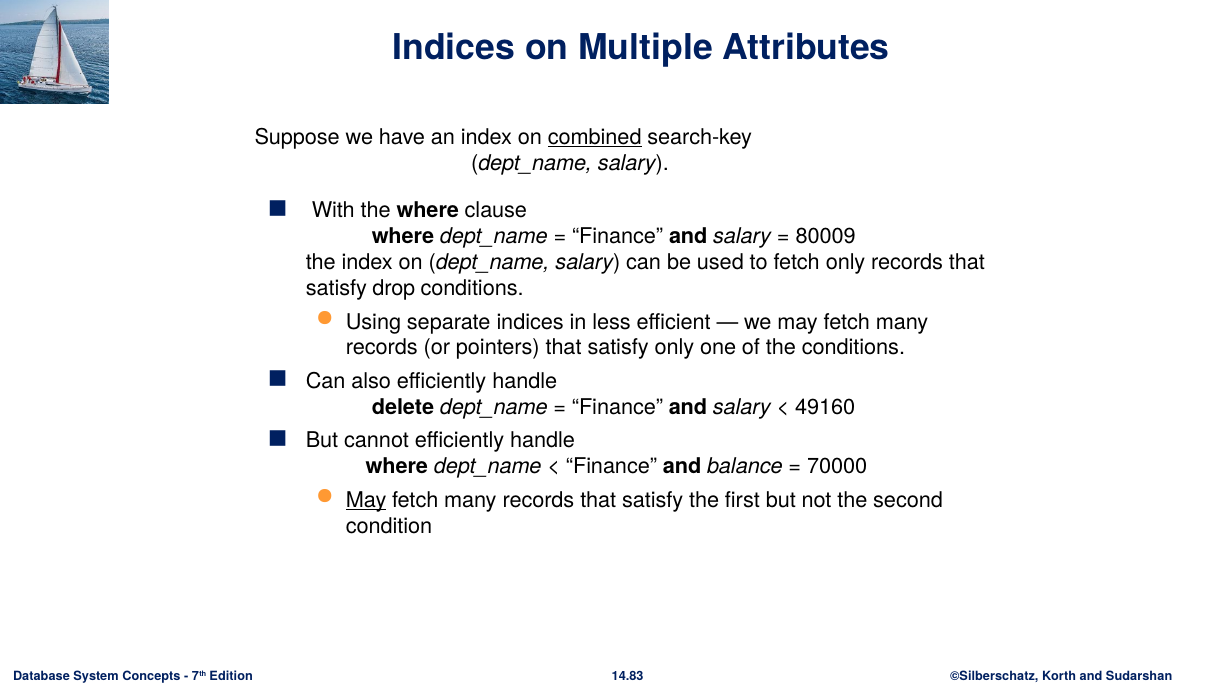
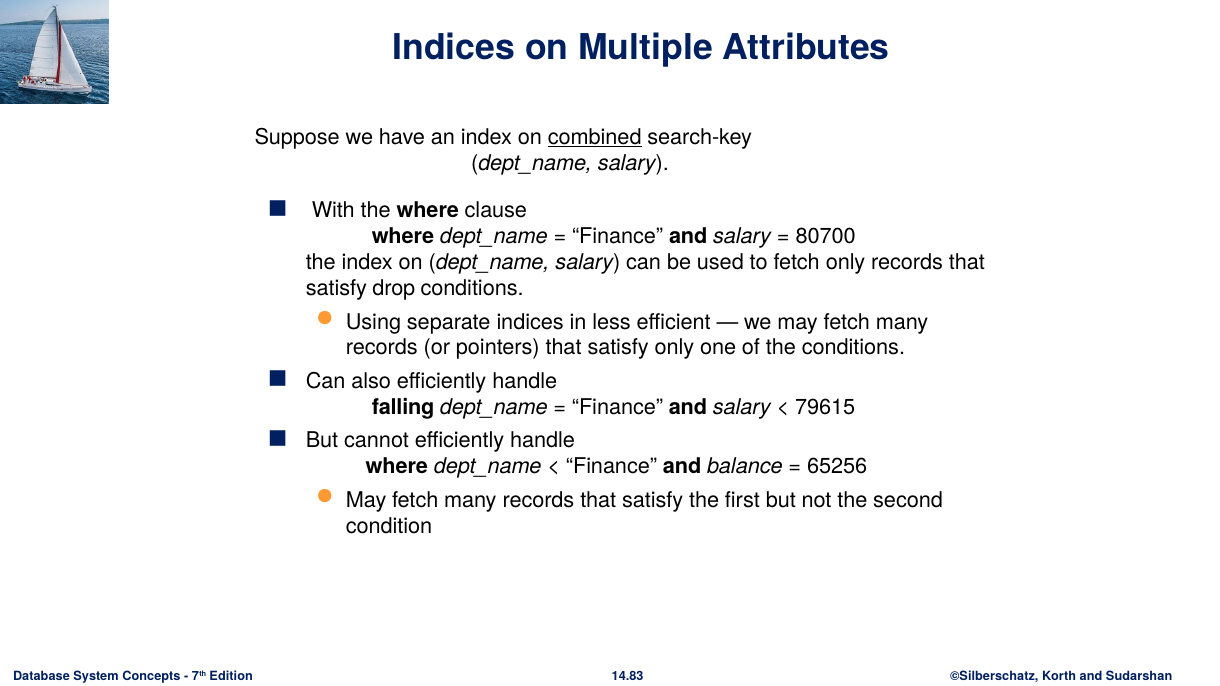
80009: 80009 -> 80700 (826, 237)
delete: delete -> falling (403, 407)
49160: 49160 -> 79615 (825, 407)
70000: 70000 -> 65256 (837, 467)
May underline: present -> none (366, 500)
